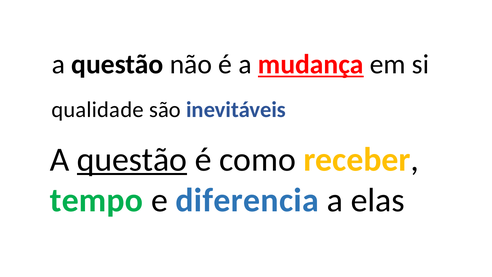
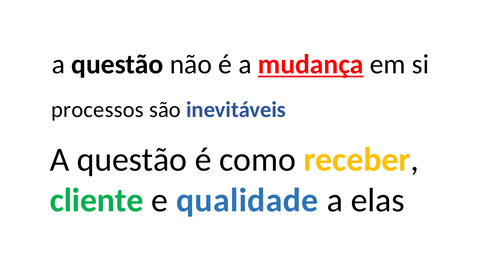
qualidade: qualidade -> processos (97, 110)
questão underline: present -> none (132, 159)
tempo: tempo -> cliente (97, 200)
diferencia: diferencia -> qualidade (247, 200)
